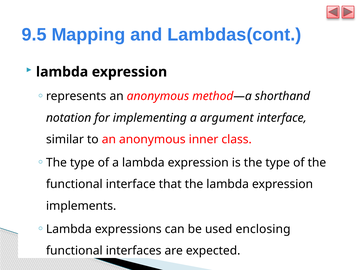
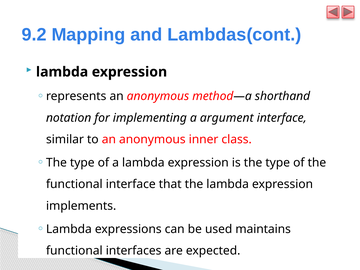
9.5: 9.5 -> 9.2 (34, 35)
enclosing: enclosing -> maintains (263, 229)
